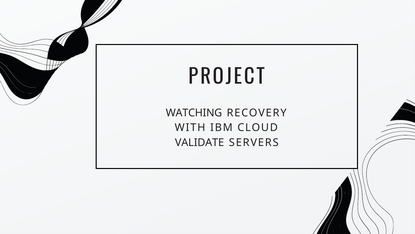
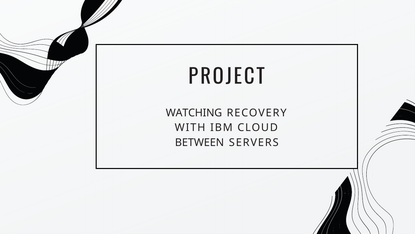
VALIDATE: VALIDATE -> BETWEEN (199, 142)
